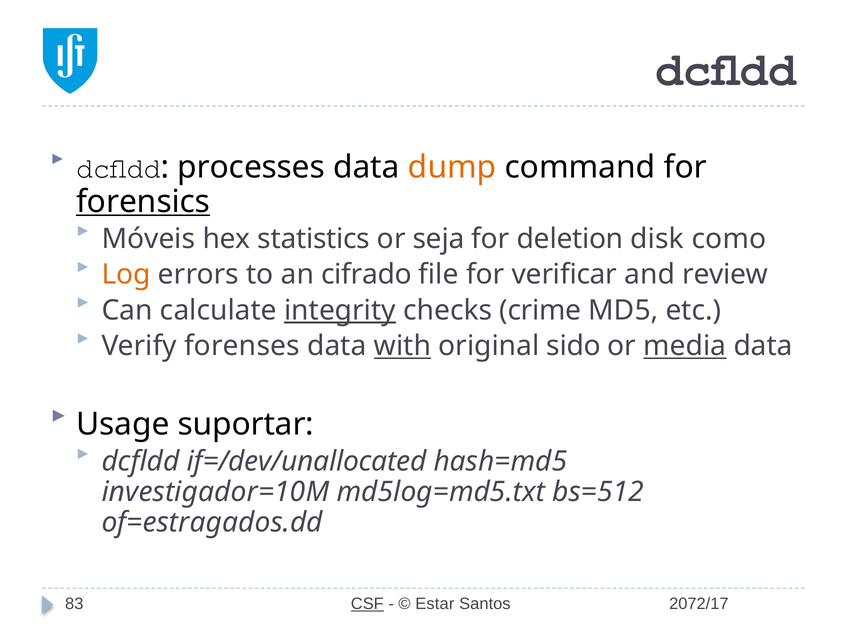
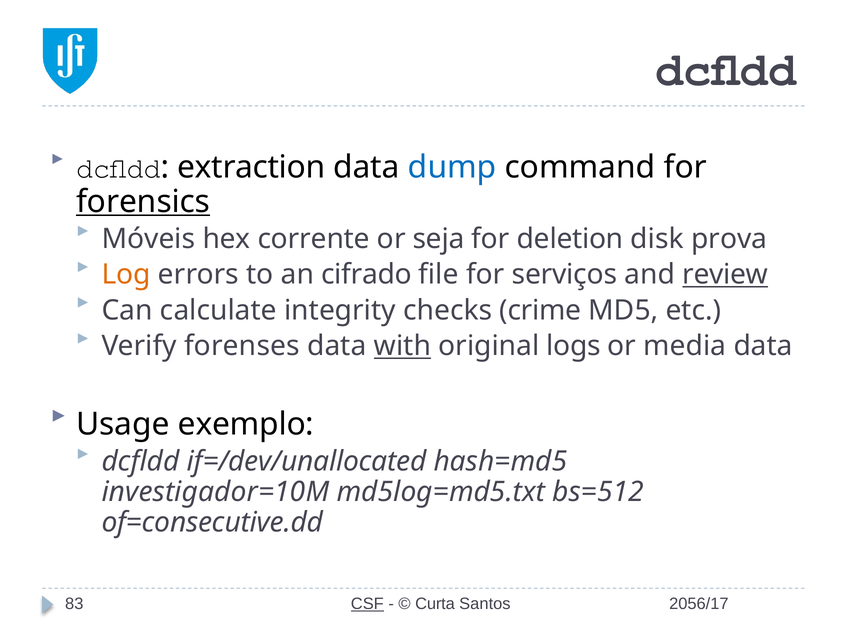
processes: processes -> extraction (251, 167)
dump colour: orange -> blue (452, 167)
statistics: statistics -> corrente (314, 239)
como: como -> prova (729, 239)
verificar: verificar -> serviços (564, 275)
review underline: none -> present (725, 275)
integrity underline: present -> none (340, 310)
sido: sido -> logs (574, 346)
media underline: present -> none (685, 346)
suportar: suportar -> exemplo (246, 424)
of=estragados.dd: of=estragados.dd -> of=consecutive.dd (212, 523)
Estar: Estar -> Curta (435, 604)
2072/17: 2072/17 -> 2056/17 (699, 604)
